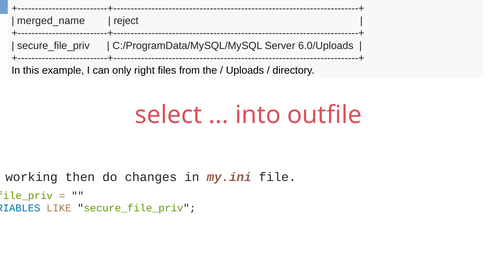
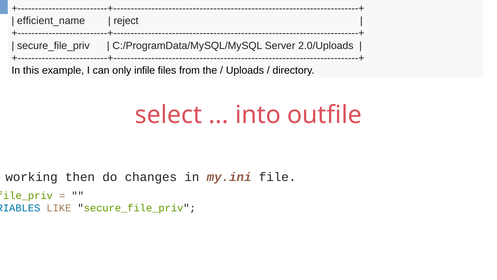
merged_name: merged_name -> efficient_name (51, 21)
6.0/Uploads: 6.0/Uploads -> 2.0/Uploads (326, 46)
right: right -> infile (145, 70)
